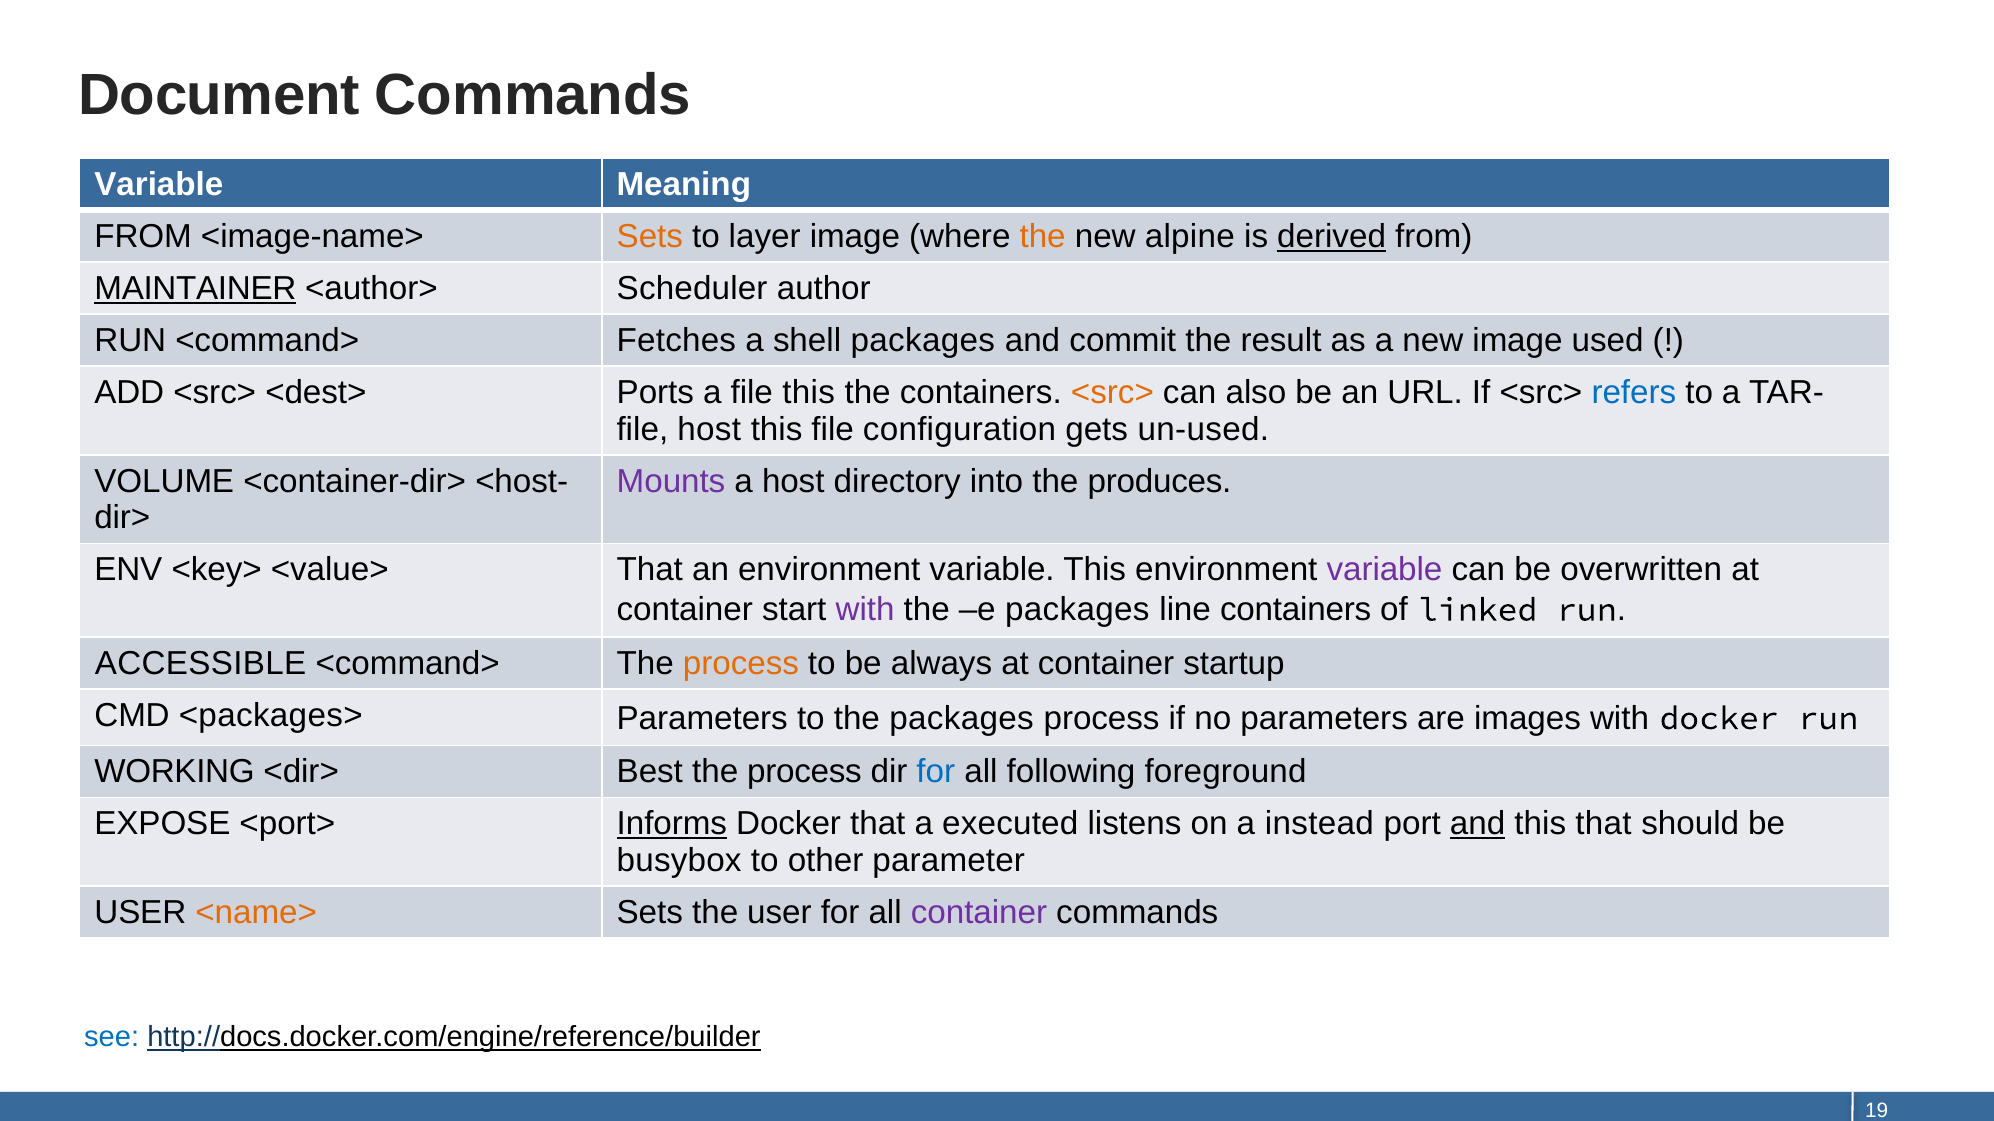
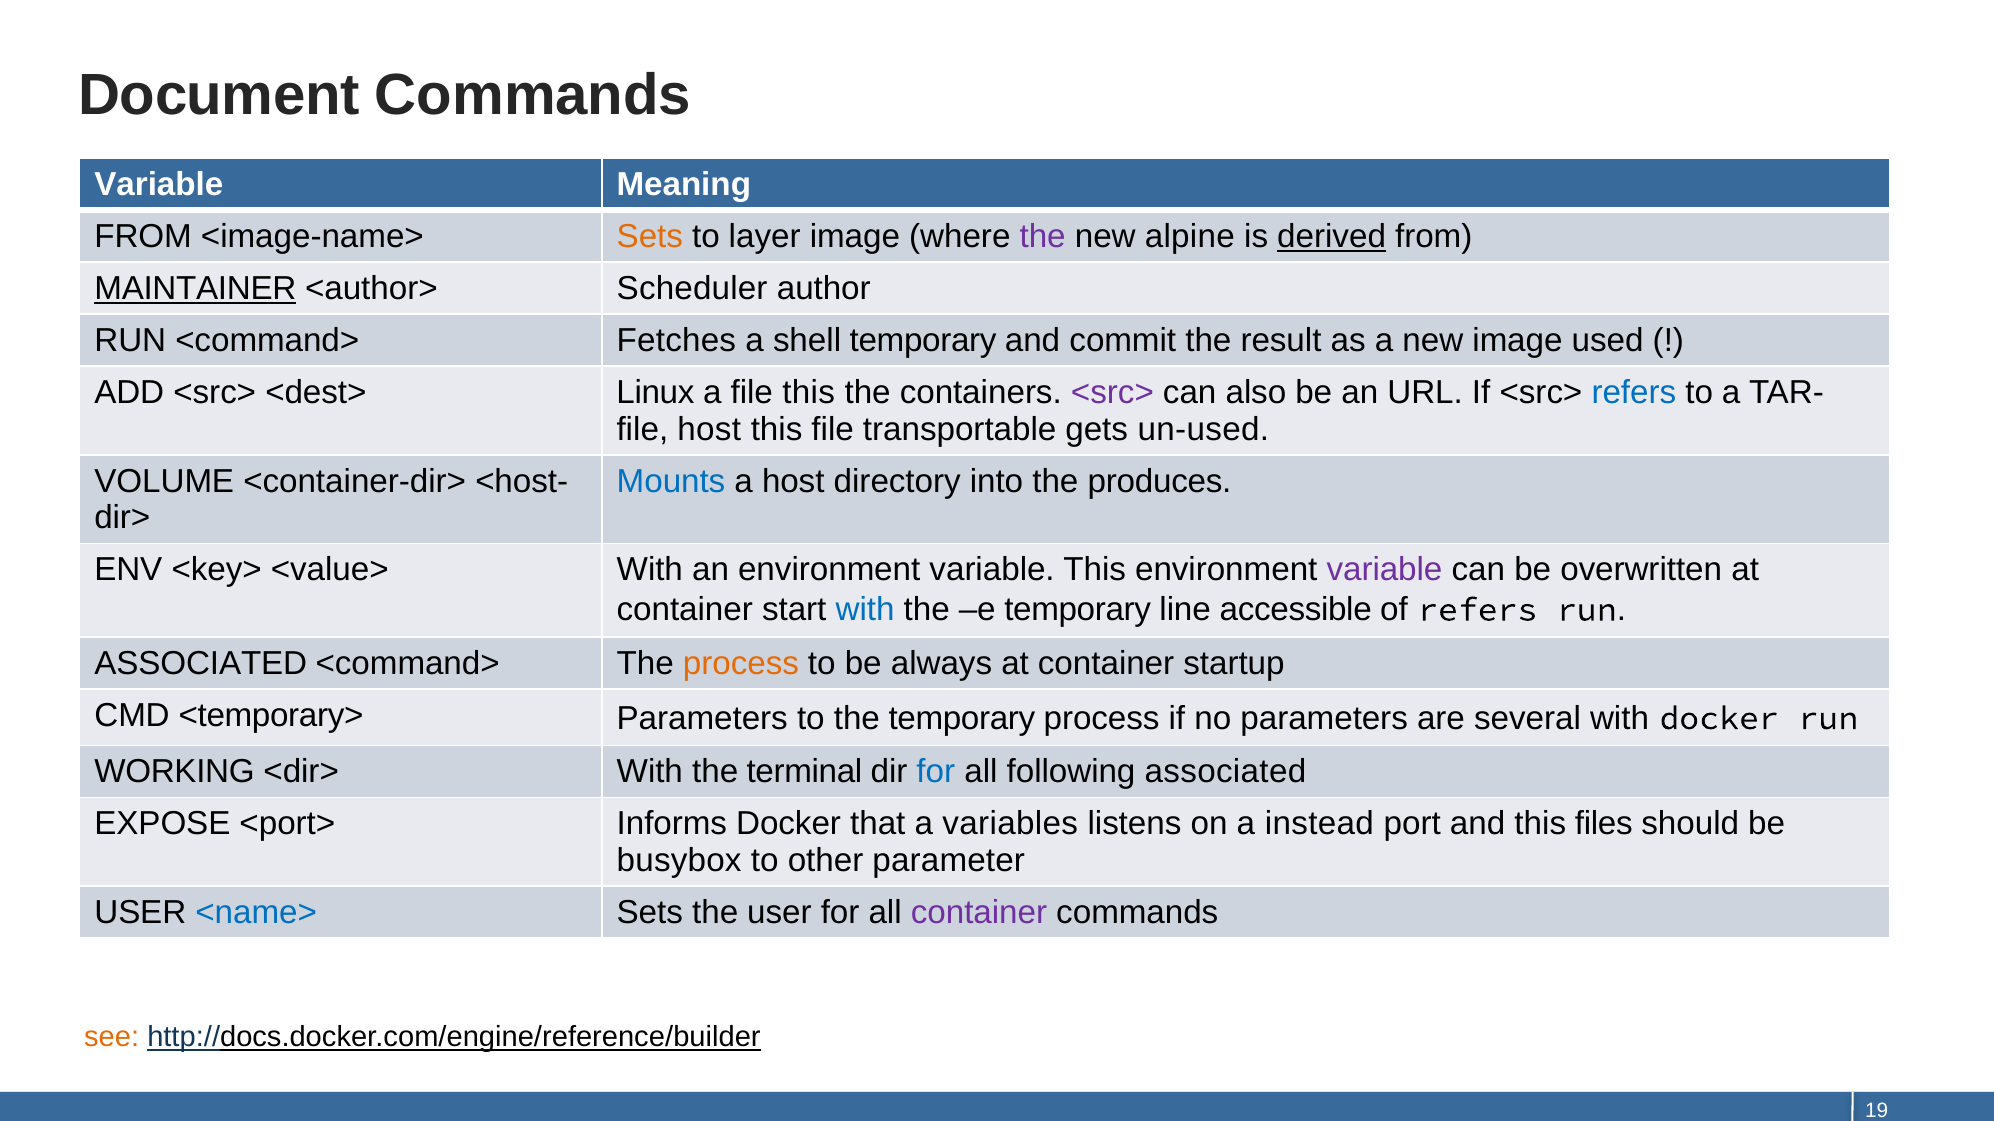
the colour: orange -> purple (1043, 237)
shell packages: packages -> temporary (923, 341)
Ports: Ports -> Linux (655, 393)
<src> colour: orange -> purple (1112, 393)
configuration: configuration -> transportable (960, 429)
Mounts colour: purple -> blue (671, 481)
<value> That: That -> With (650, 570)
with colour: purple -> blue (865, 610)
e packages: packages -> temporary (1078, 610)
line containers: containers -> accessible (1296, 610)
of linked: linked -> refers (1478, 610)
ACCESSIBLE: ACCESSIBLE -> ASSOCIATED (201, 664)
<packages>: <packages> -> <temporary> (271, 716)
the packages: packages -> temporary (962, 718)
images: images -> several (1527, 718)
<dir> Best: Best -> With (650, 772)
process: process -> terminal (804, 772)
following foreground: foreground -> associated (1225, 772)
Informs underline: present -> none (672, 824)
executed: executed -> variables (1010, 824)
and underline: present -> none (1478, 824)
this that: that -> files (1604, 824)
<name> colour: orange -> blue (256, 913)
see colour: blue -> orange (112, 1038)
